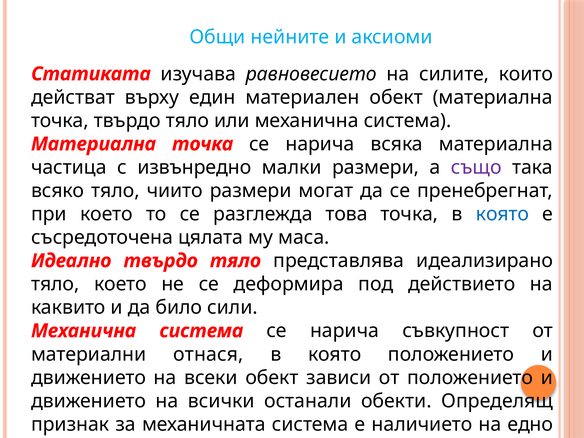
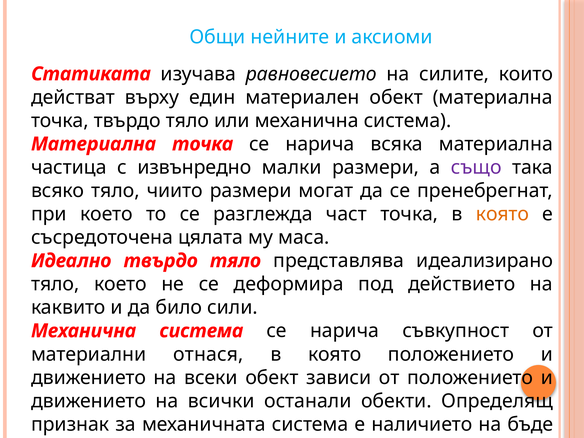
това: това -> част (346, 214)
която colour: blue -> orange (502, 214)
едно: едно -> бъде (530, 424)
